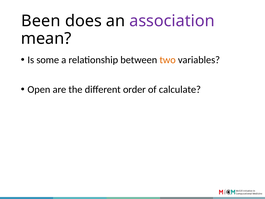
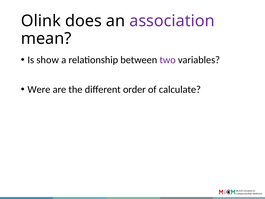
Been: Been -> Olink (41, 21)
some: some -> show (48, 60)
two colour: orange -> purple (168, 60)
Open: Open -> Were (39, 89)
